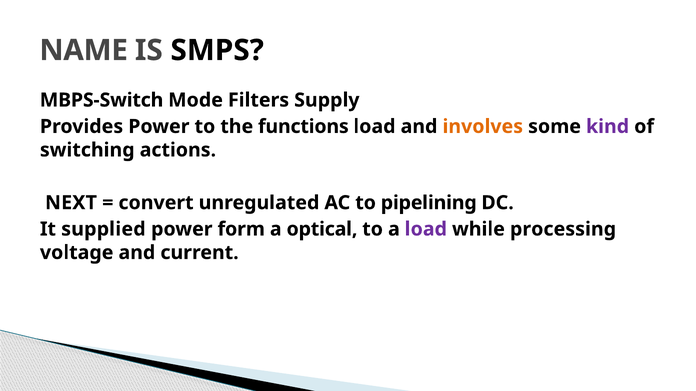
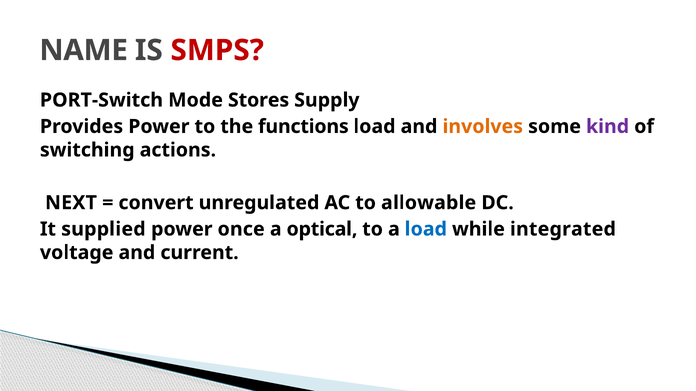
SMPS colour: black -> red (217, 50)
MBPS-Switch: MBPS-Switch -> PORT-Switch (101, 100)
Filters: Filters -> Stores (259, 100)
pipelining: pipelining -> allowable (429, 203)
form: form -> once (241, 229)
load colour: purple -> blue (426, 229)
processing: processing -> integrated (563, 229)
